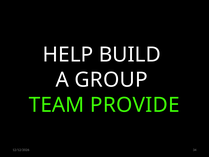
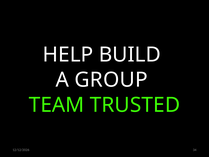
PROVIDE: PROVIDE -> TRUSTED (135, 105)
